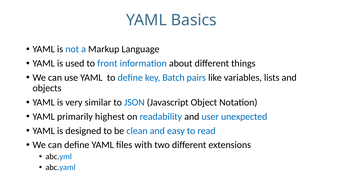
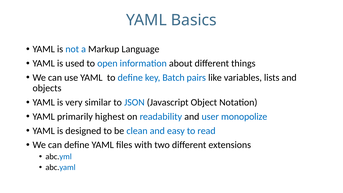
front: front -> open (107, 63)
unexpected: unexpected -> monopolize (244, 117)
